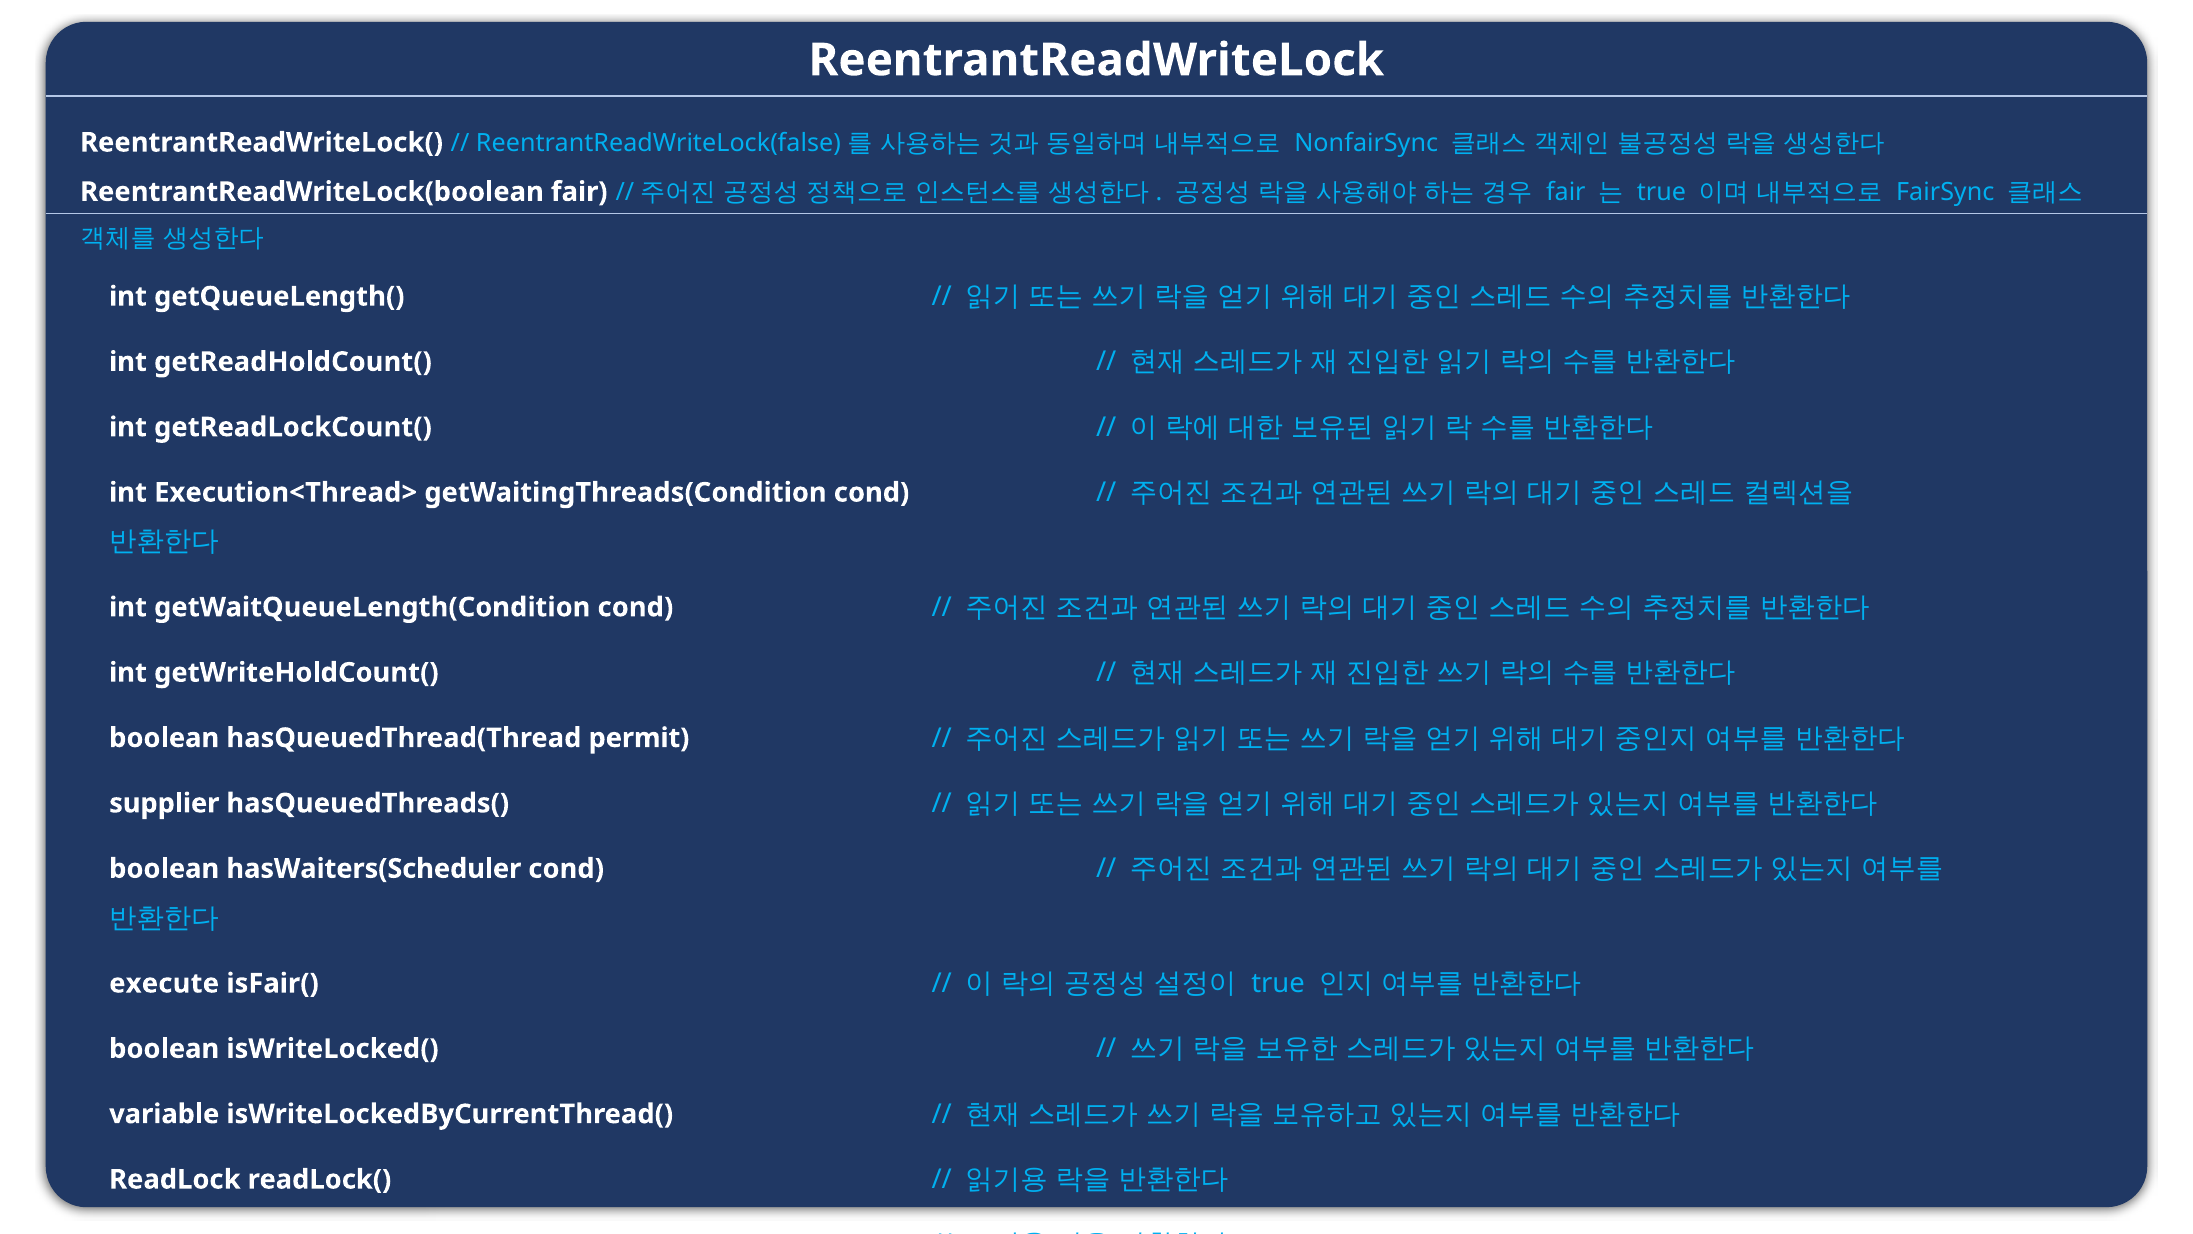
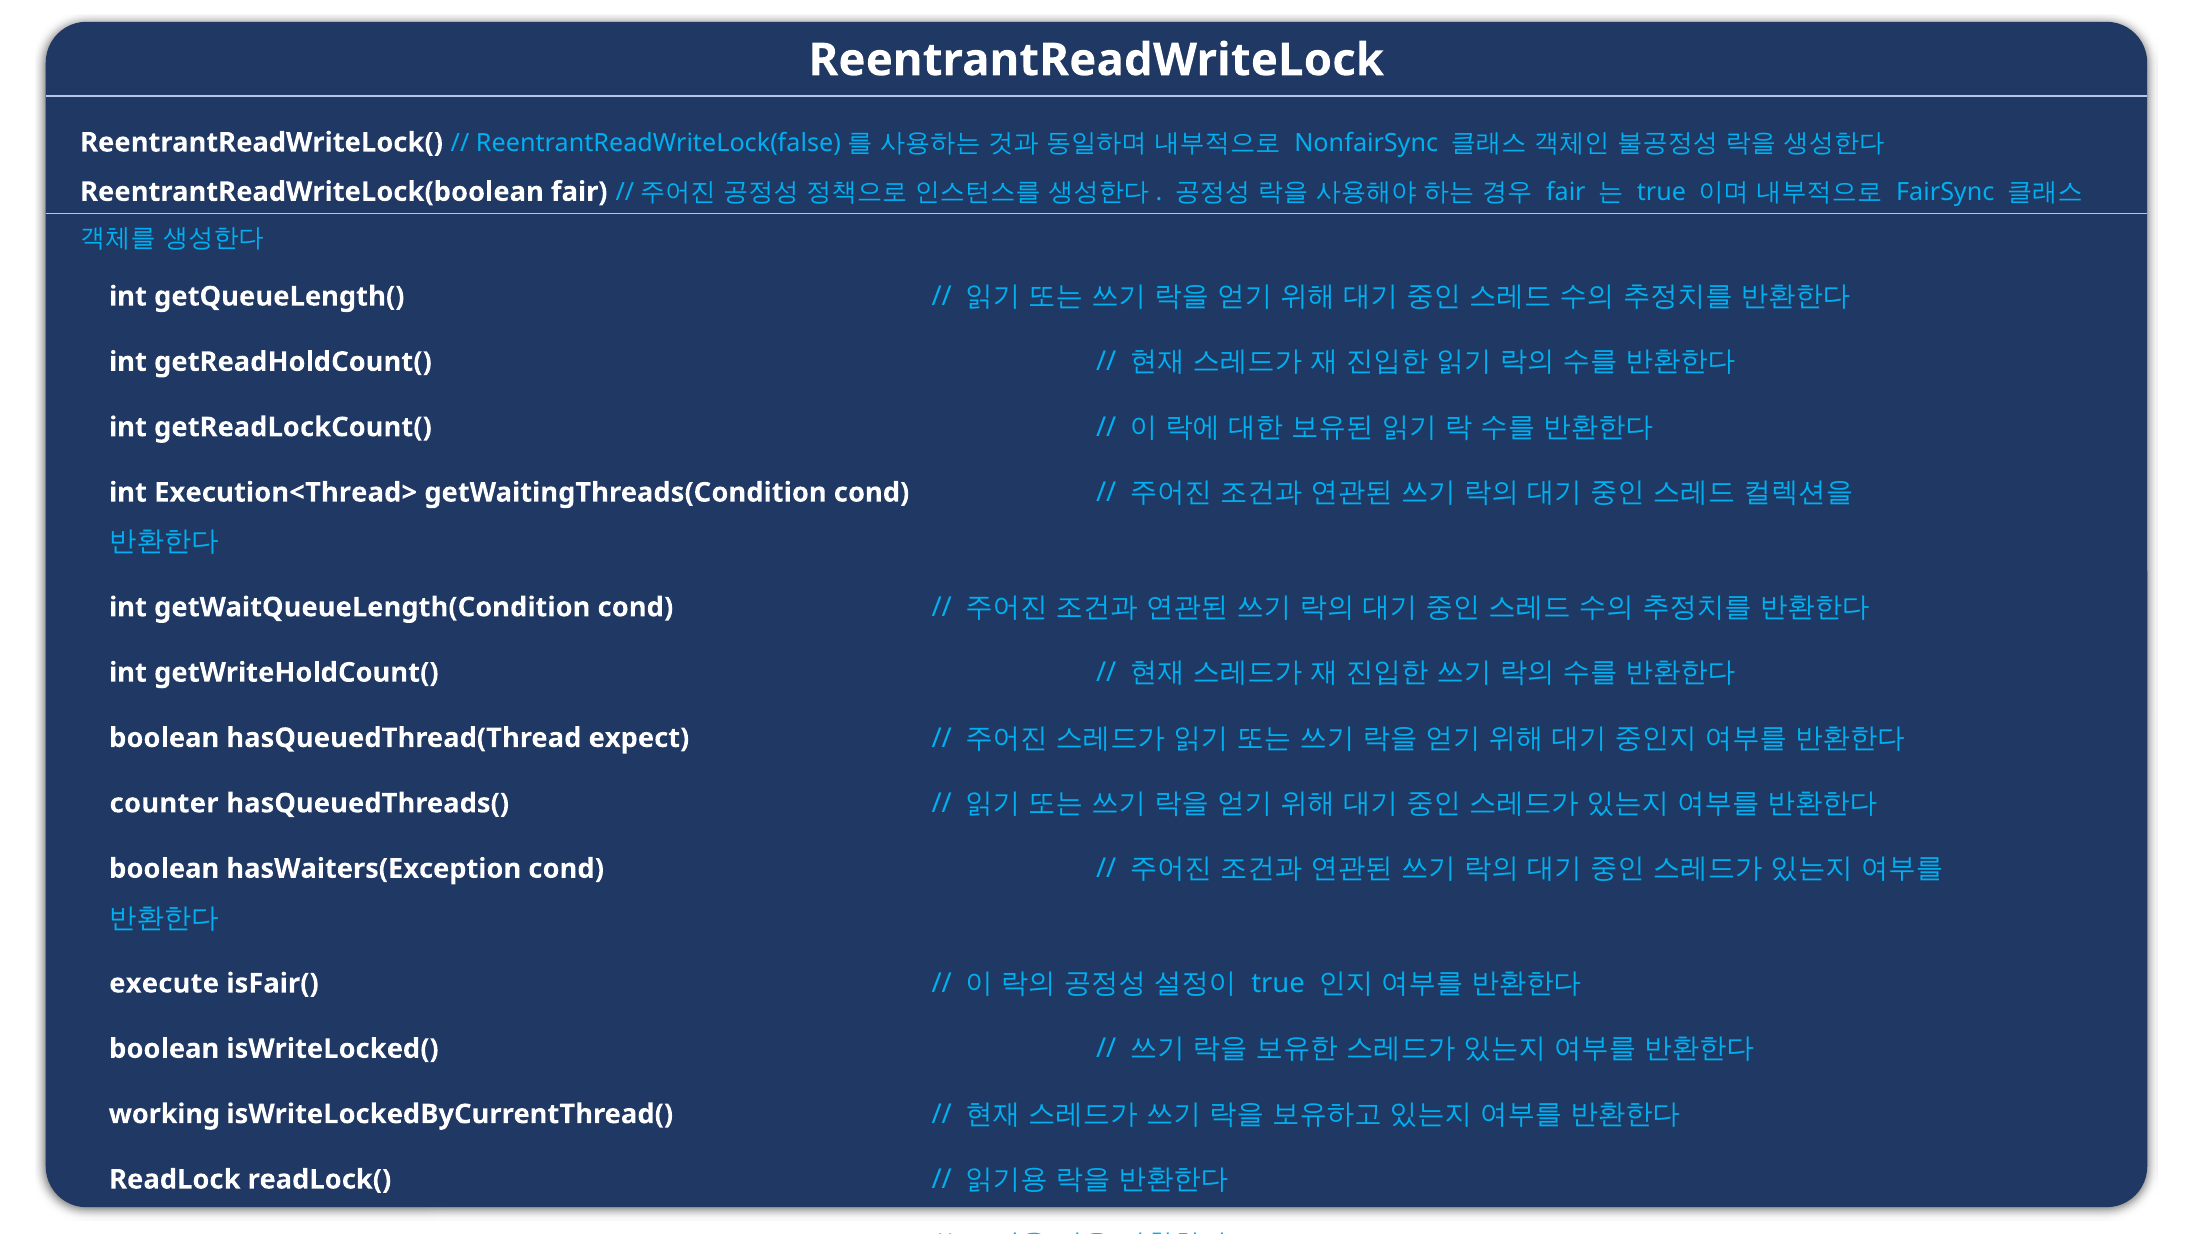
permit: permit -> expect (639, 738)
supplier: supplier -> counter (164, 803)
hasWaiters(Scheduler: hasWaiters(Scheduler -> hasWaiters(Exception (374, 868)
variable: variable -> working (164, 1114)
